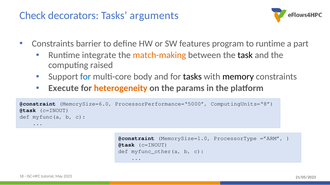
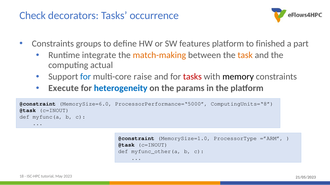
arguments: arguments -> occurrence (154, 16)
barrier: barrier -> groups (89, 44)
features program: program -> platform (228, 44)
to runtime: runtime -> finished (270, 44)
task colour: black -> orange (245, 55)
raised: raised -> actual (102, 65)
body: body -> raise (143, 77)
tasks colour: black -> red (192, 77)
heterogeneity colour: orange -> blue (121, 88)
